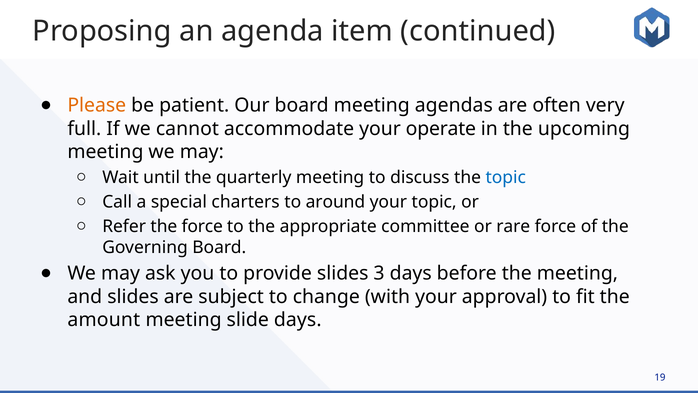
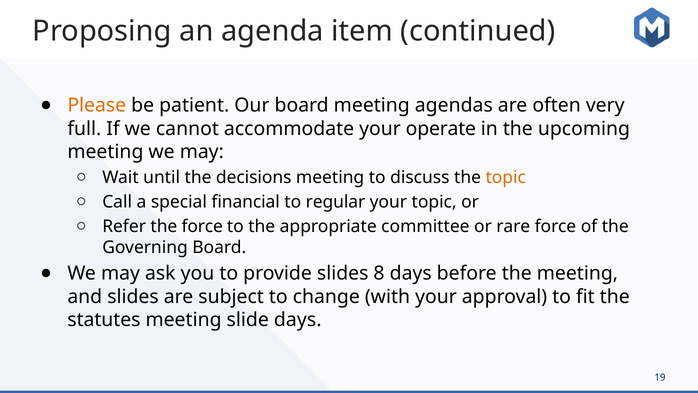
quarterly: quarterly -> decisions (254, 177)
topic colour: blue -> orange (506, 177)
charters: charters -> financial (246, 202)
around: around -> regular (335, 202)
3: 3 -> 8 (379, 273)
amount: amount -> statutes (104, 320)
